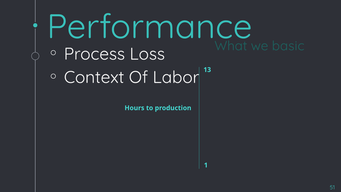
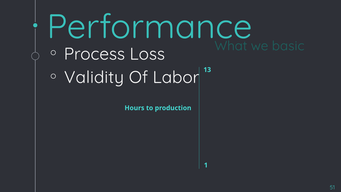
Context: Context -> Validity (94, 77)
